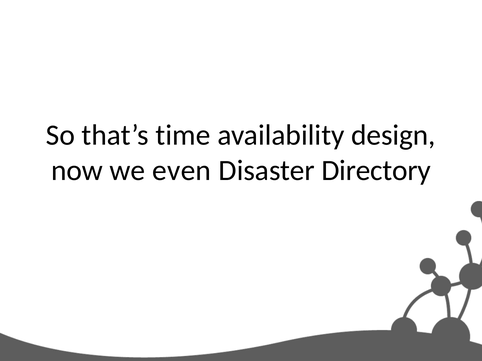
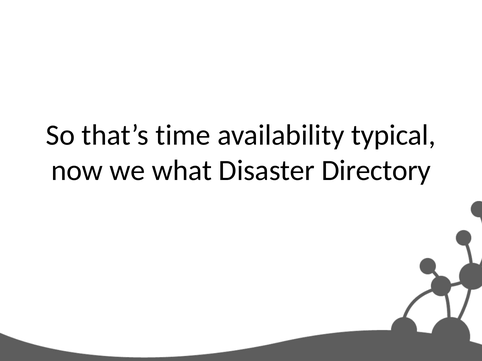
design: design -> typical (393, 135)
even: even -> what (182, 171)
